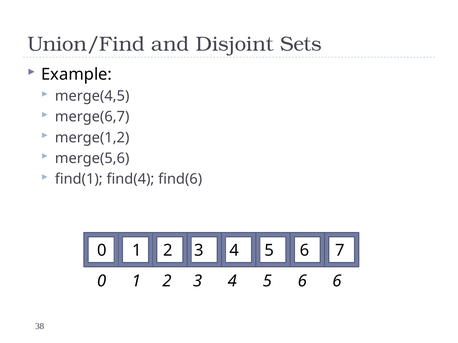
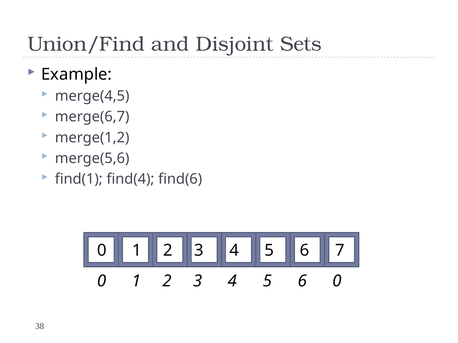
6 6: 6 -> 0 (337, 281)
